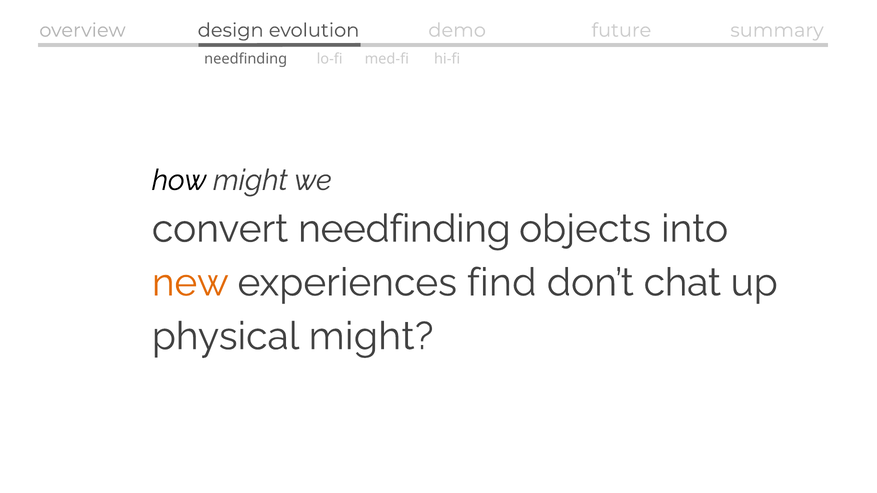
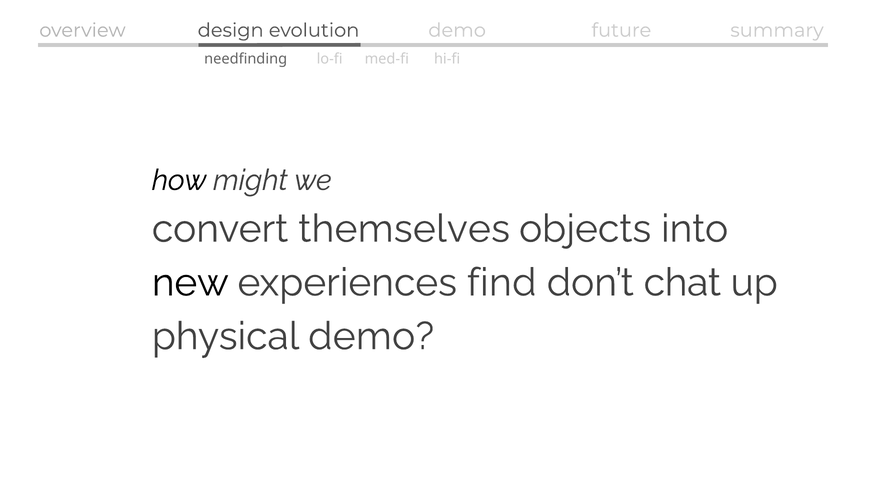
convert needfinding: needfinding -> themselves (404, 229)
new colour: orange -> black (190, 283)
physical might: might -> demo (371, 337)
